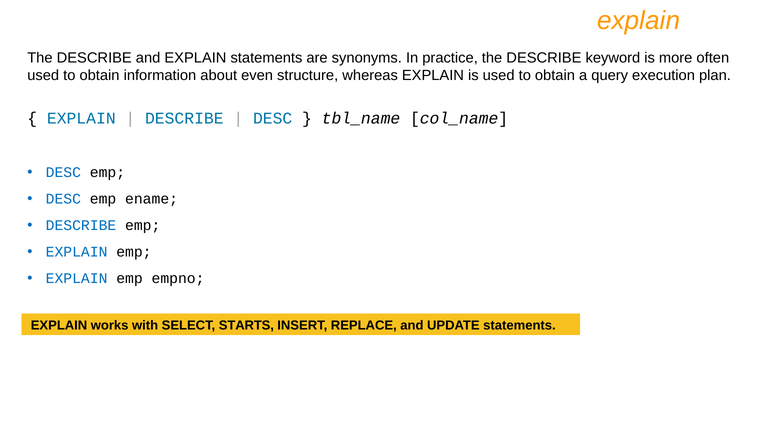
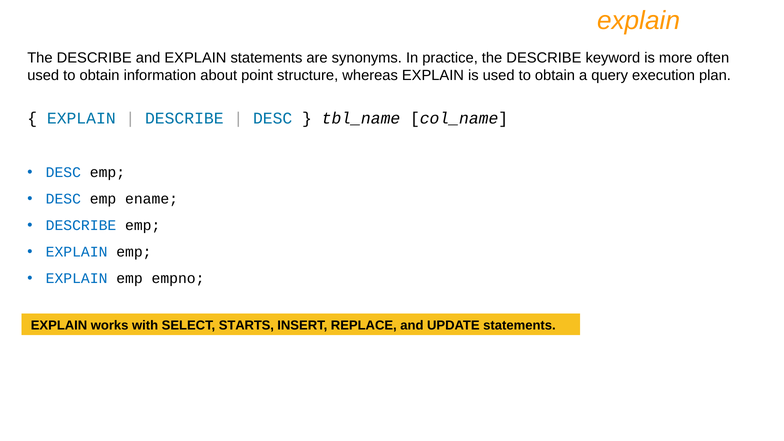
even: even -> point (257, 76)
